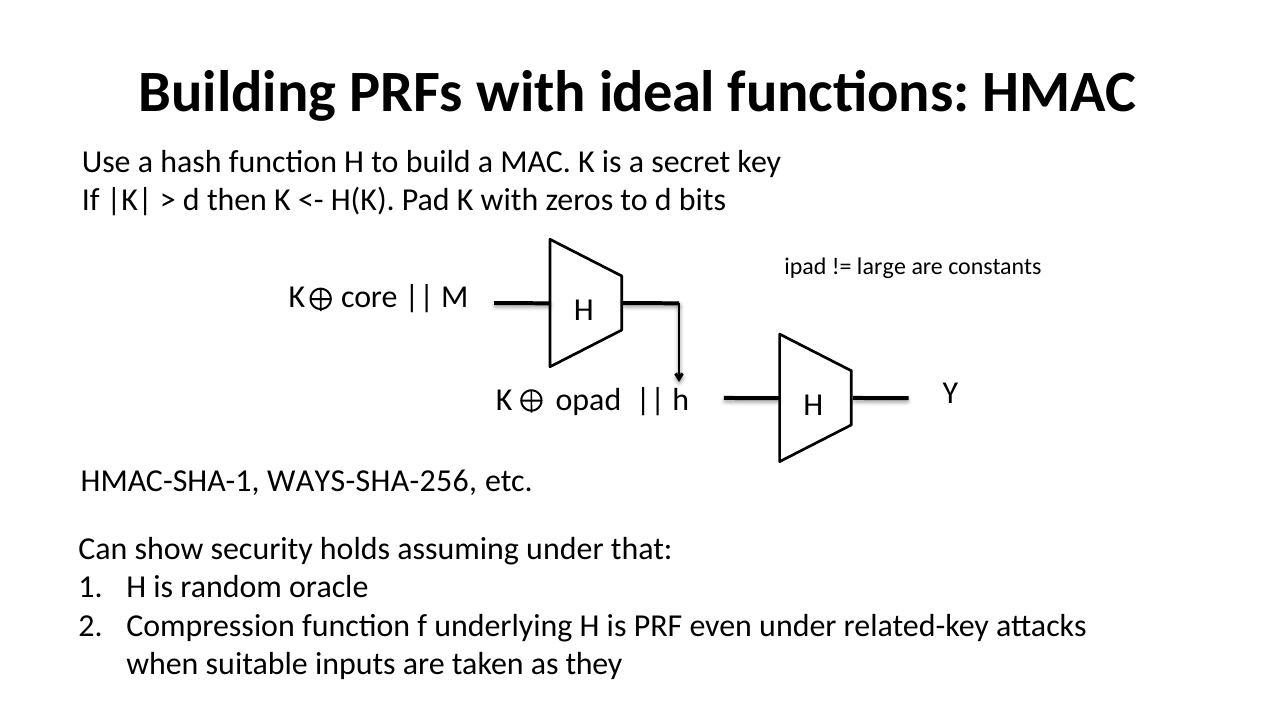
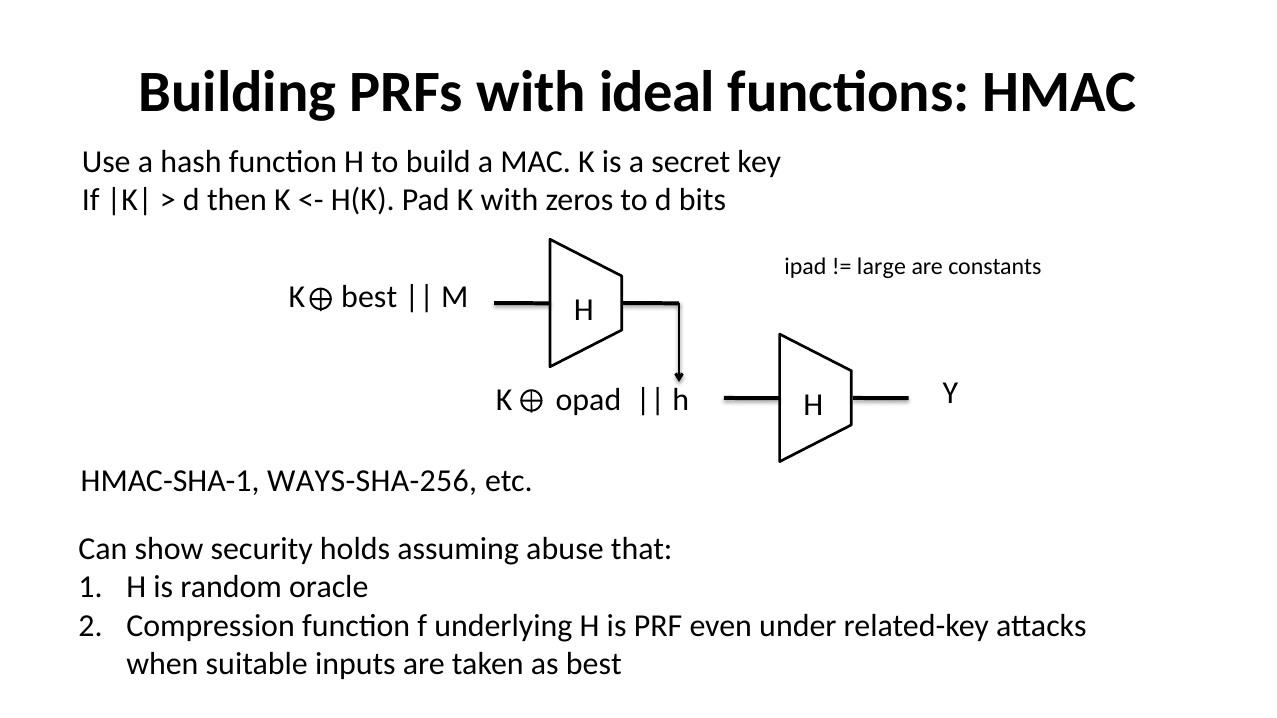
K core: core -> best (369, 297)
assuming under: under -> abuse (565, 549)
as they: they -> best (594, 664)
